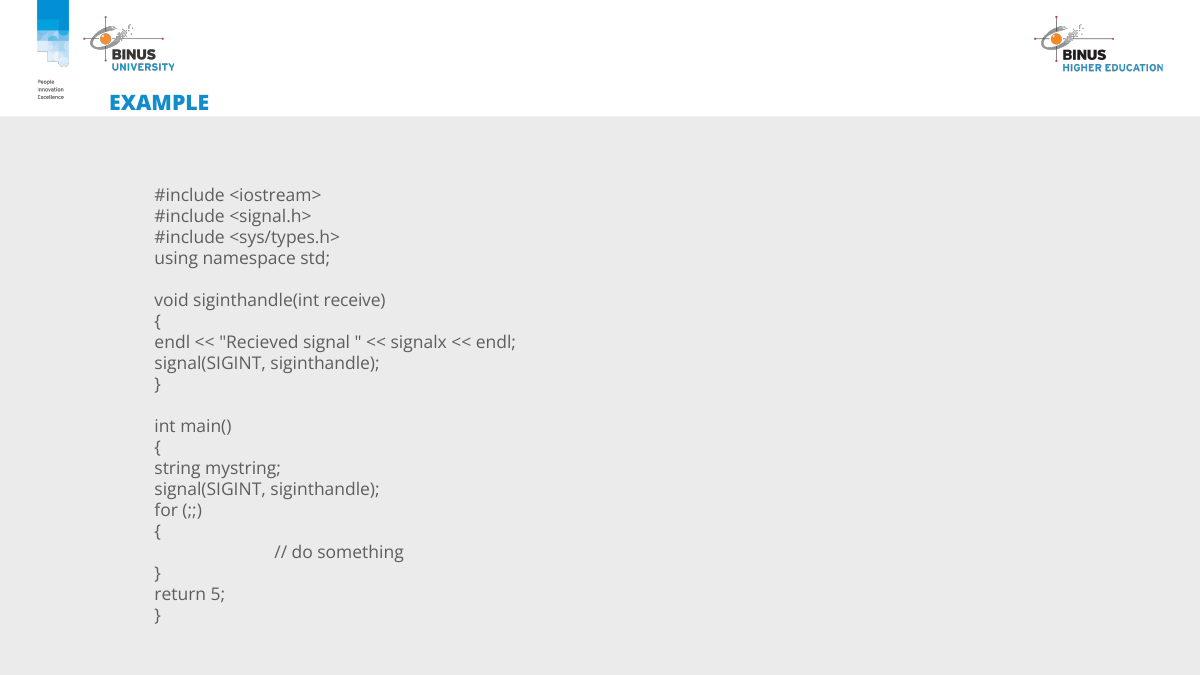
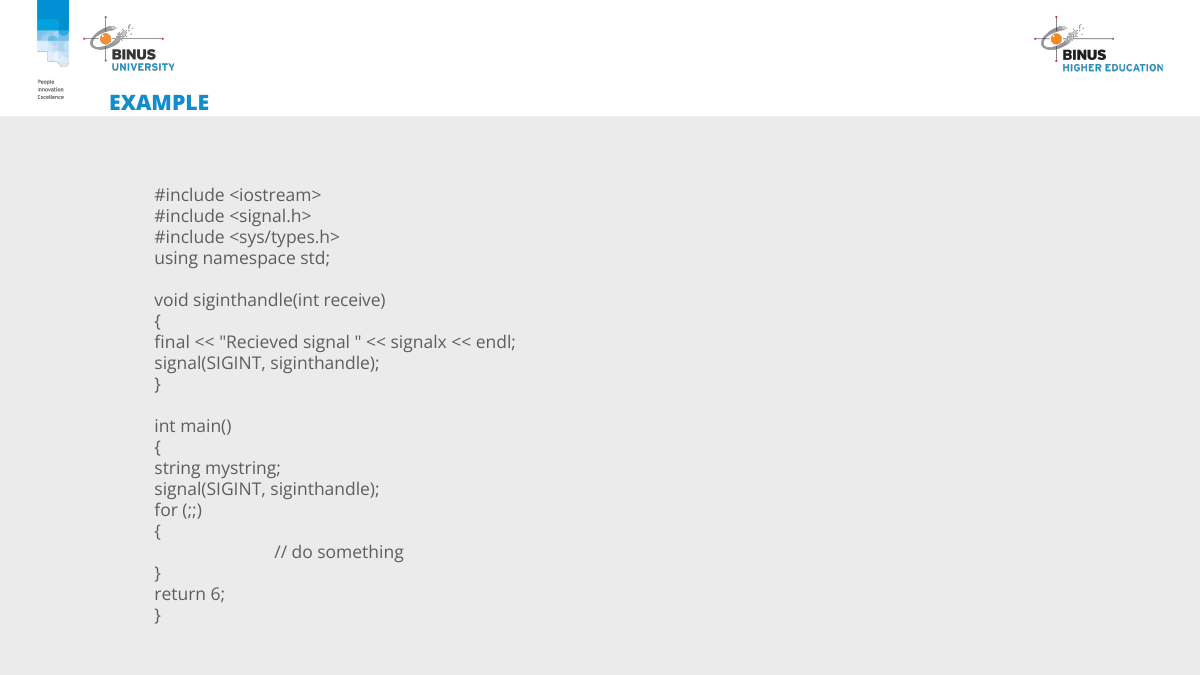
endl: endl -> final (172, 343)
5: 5 -> 6 (218, 595)
